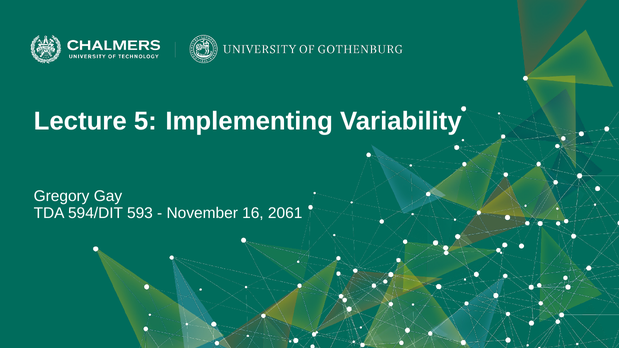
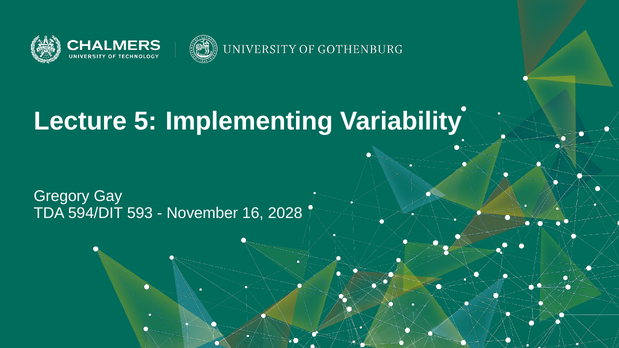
2061: 2061 -> 2028 (285, 213)
